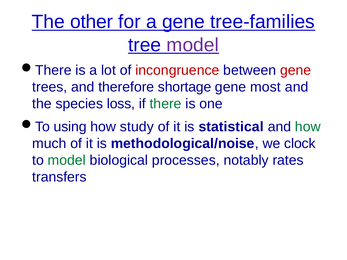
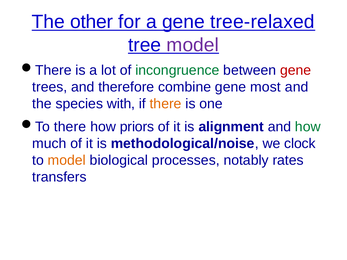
tree-families: tree-families -> tree-relaxed (262, 22)
incongruence colour: red -> green (177, 70)
shortage: shortage -> combine (185, 87)
loss: loss -> with (121, 104)
there colour: green -> orange (166, 104)
using: using -> there (70, 127)
study: study -> priors (137, 127)
statistical: statistical -> alignment (231, 127)
model colour: green -> orange (67, 160)
